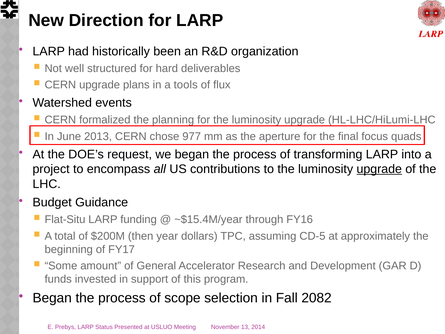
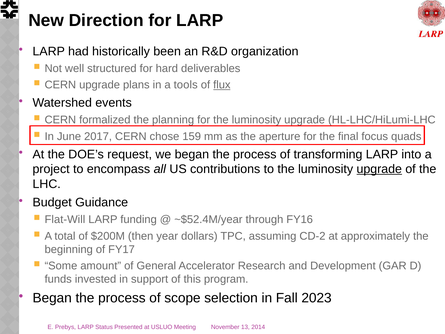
flux underline: none -> present (222, 85)
2013: 2013 -> 2017 (98, 136)
977: 977 -> 159 (192, 136)
Flat-Situ: Flat-Situ -> Flat-Will (65, 219)
~$15.4M/year: ~$15.4M/year -> ~$52.4M/year (208, 219)
CD-5: CD-5 -> CD-2 (312, 236)
2082: 2082 -> 2023 (317, 298)
